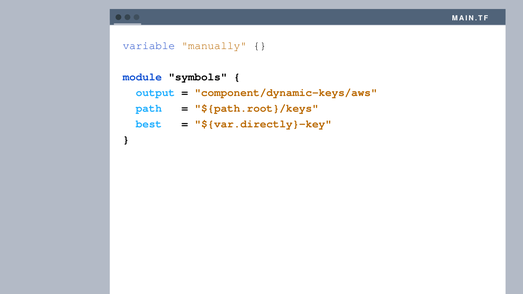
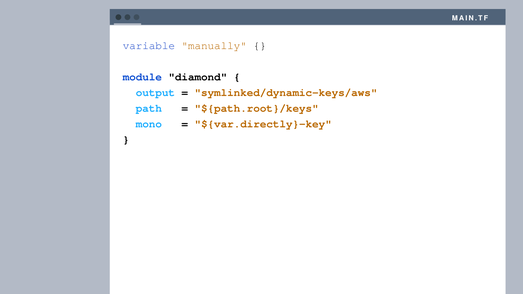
symbols: symbols -> diamond (198, 77)
component/dynamic-keys/aws: component/dynamic-keys/aws -> symlinked/dynamic-keys/aws (286, 93)
best: best -> mono (149, 124)
